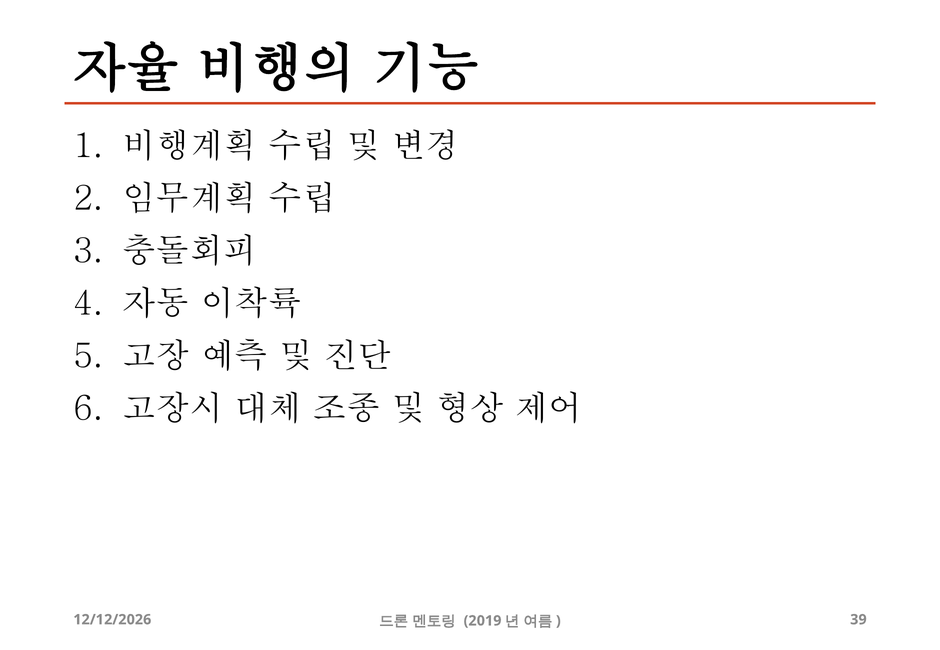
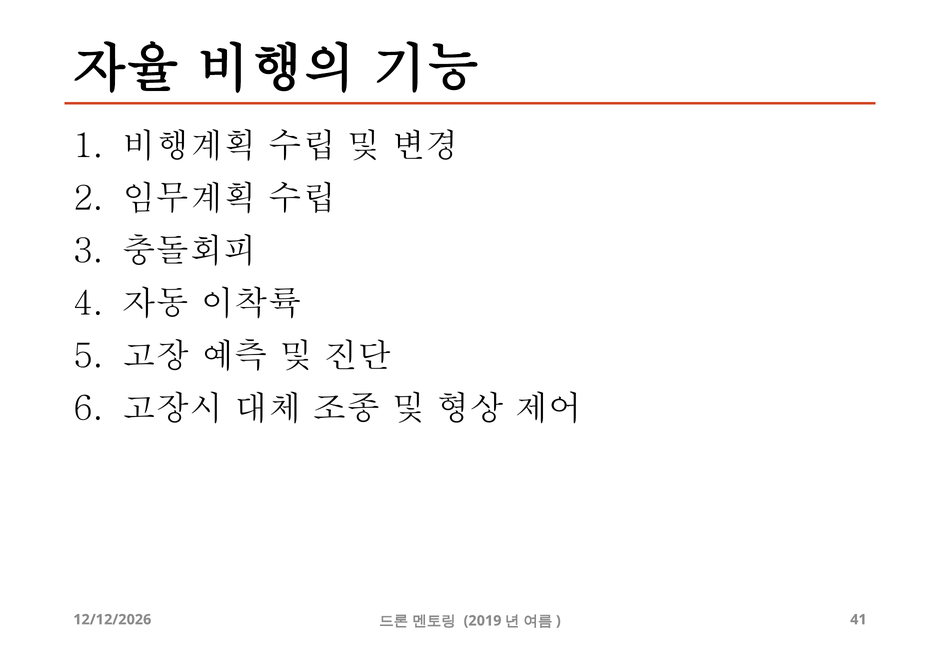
39: 39 -> 41 (858, 620)
